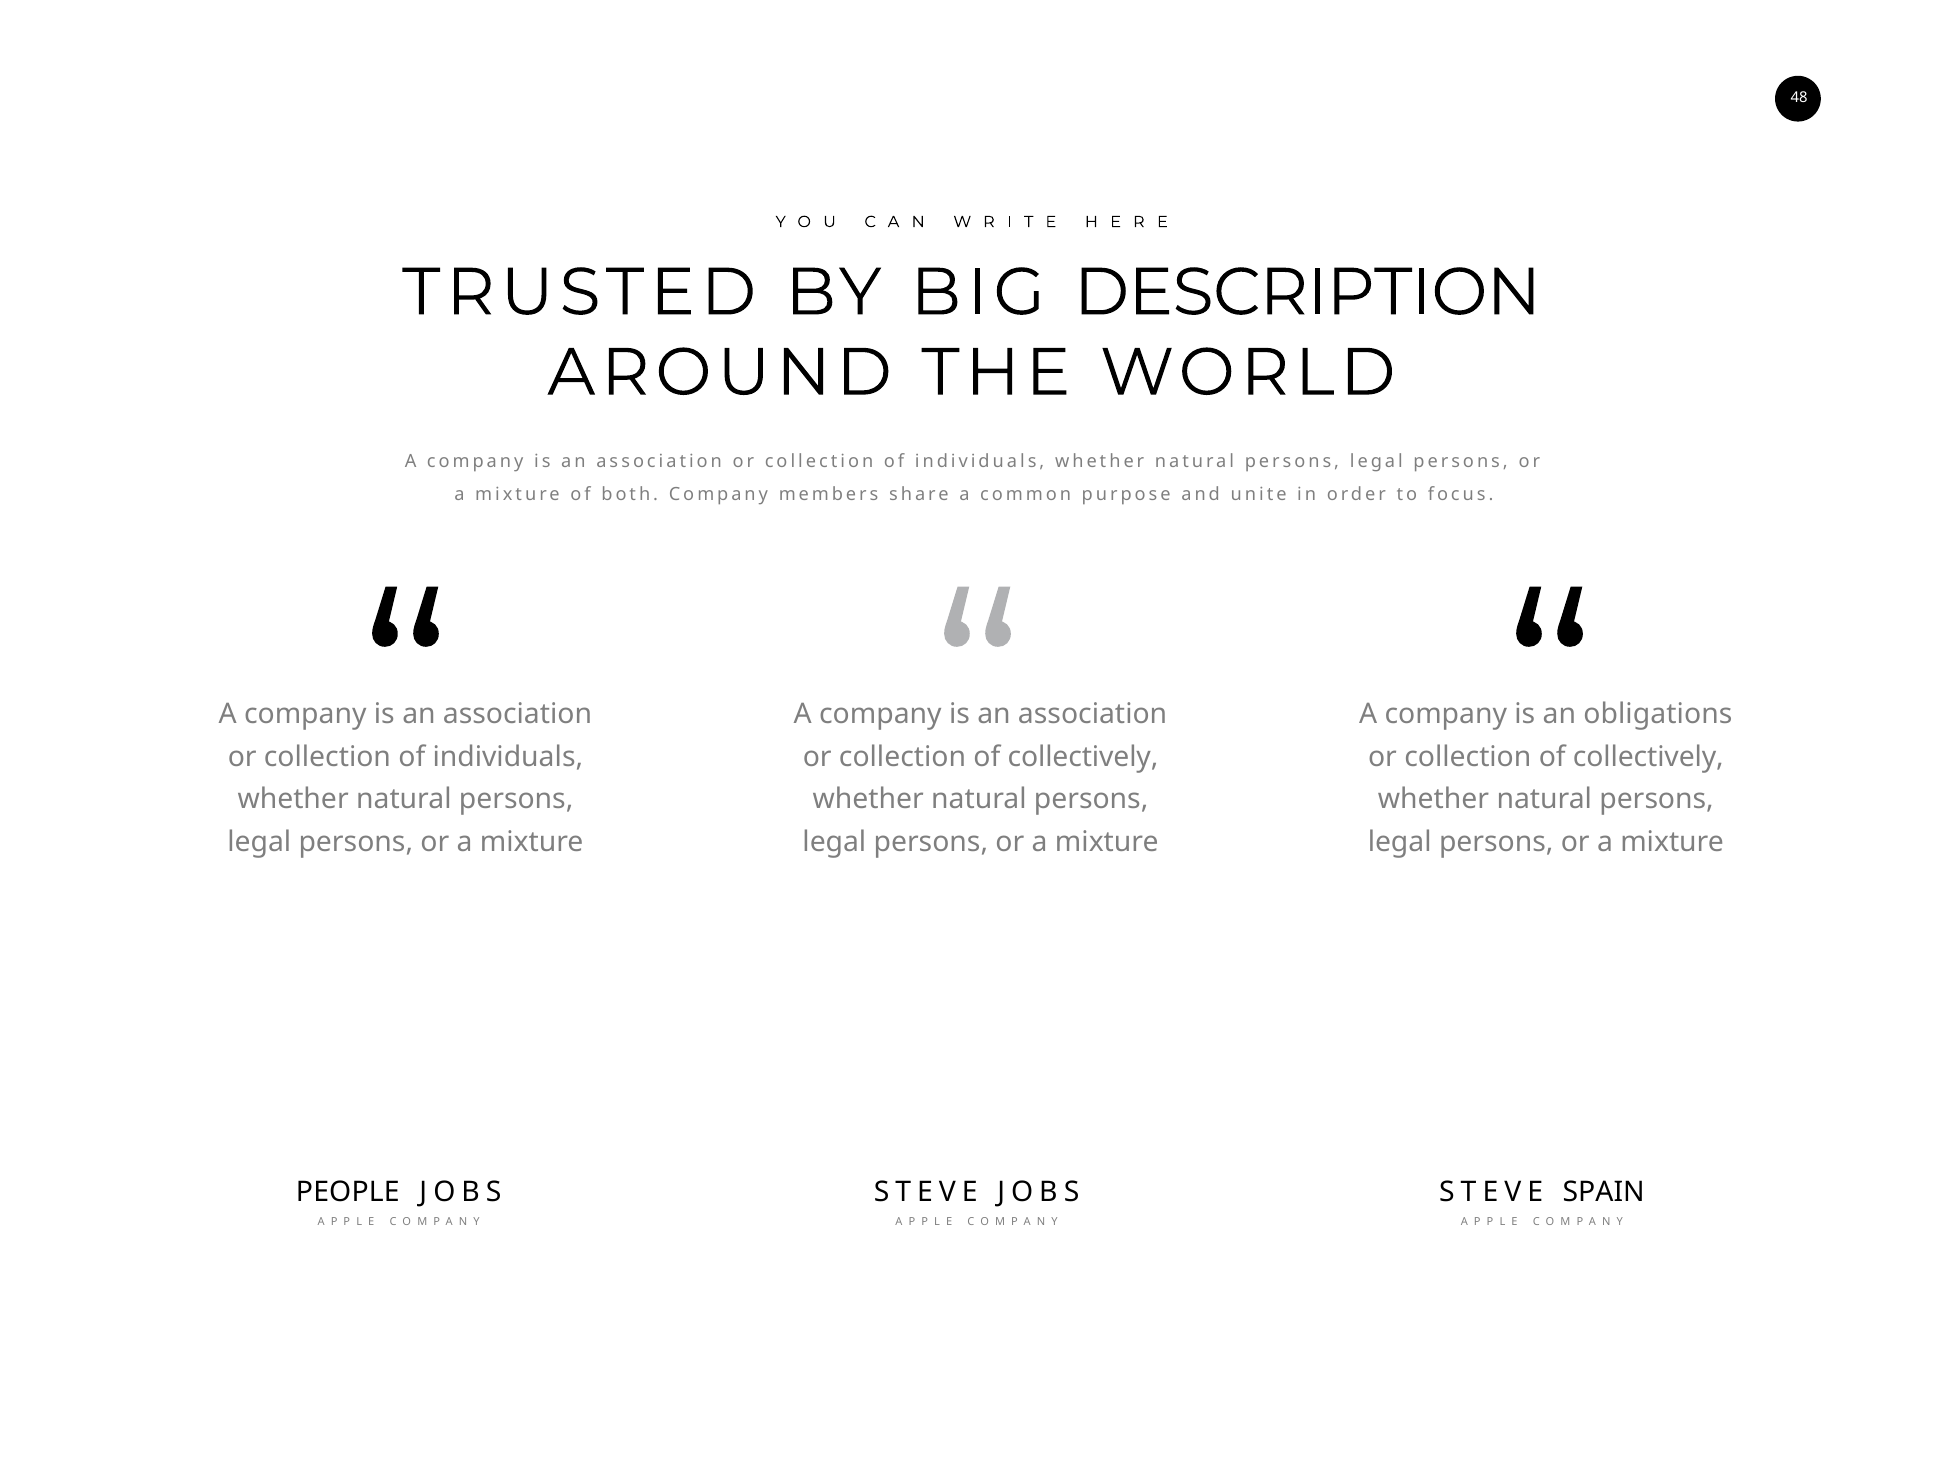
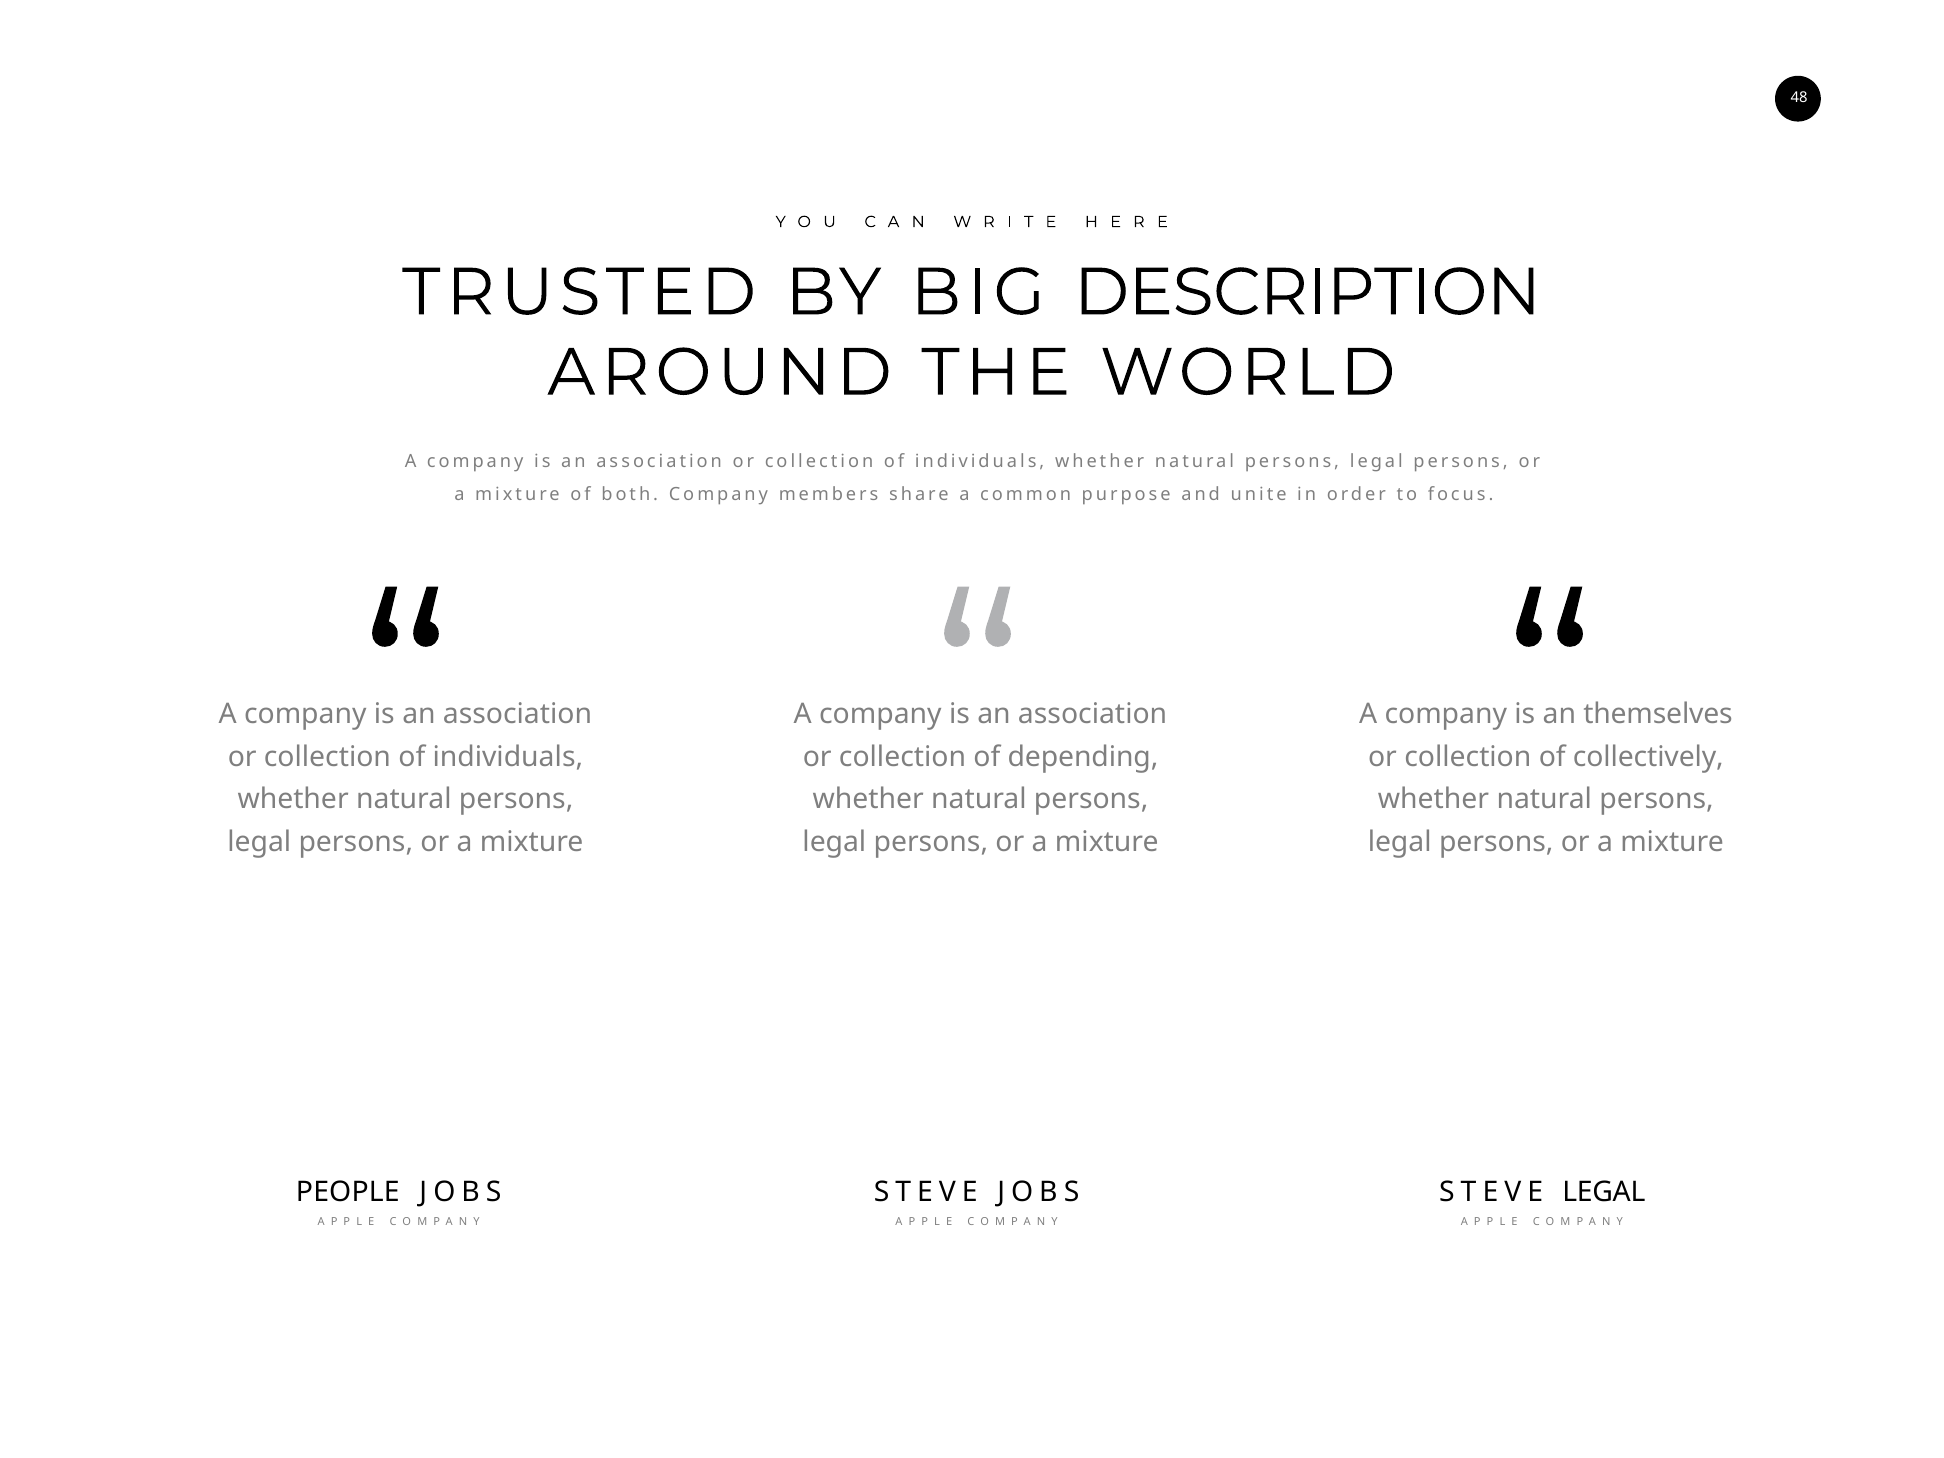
obligations: obligations -> themselves (1658, 714)
collectively: collectively -> depending (1083, 757)
STEVE SPAIN: SPAIN -> LEGAL (1604, 1193)
